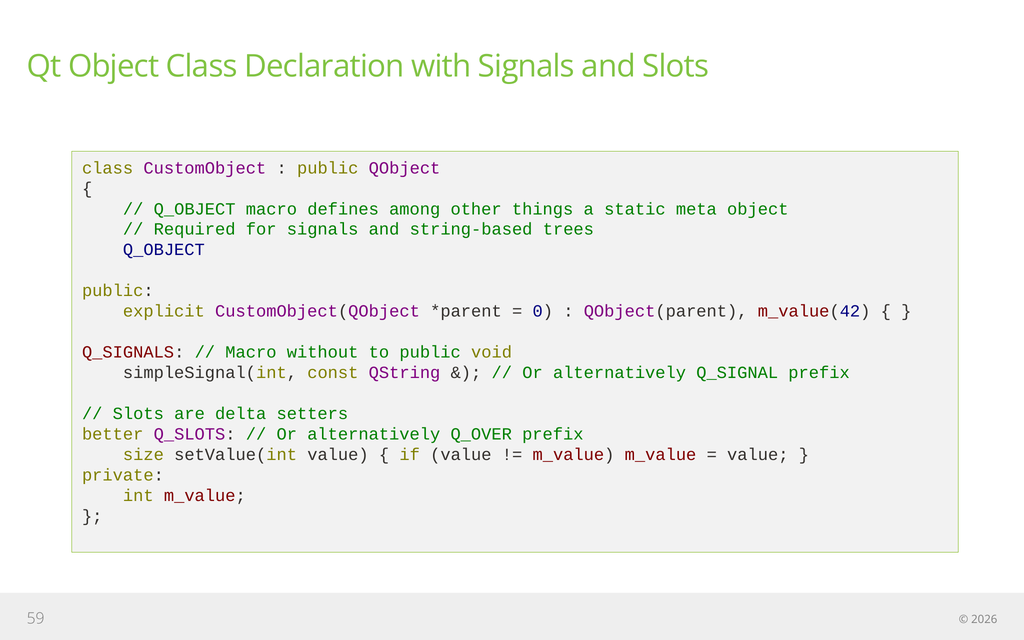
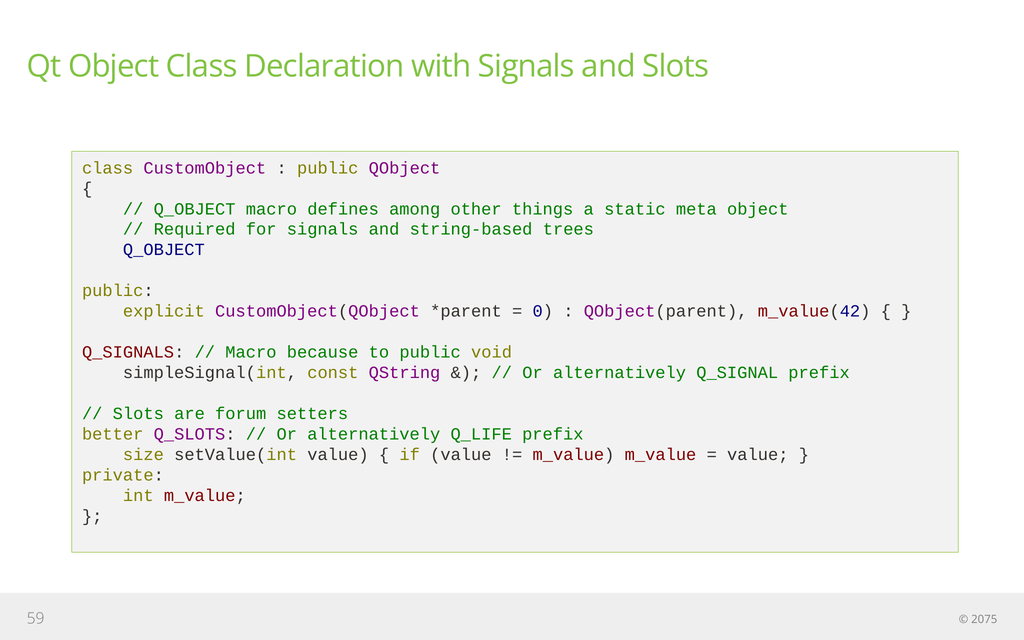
without: without -> because (323, 352)
delta: delta -> forum (241, 414)
Q_OVER: Q_OVER -> Q_LIFE (481, 434)
2026: 2026 -> 2075 (984, 620)
